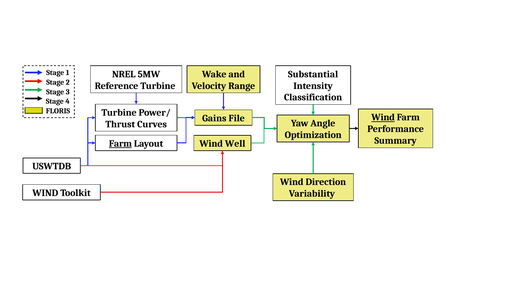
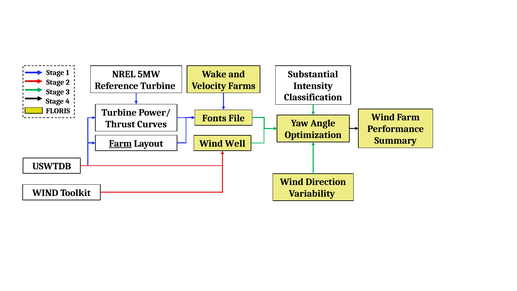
Range: Range -> Farms (242, 86)
Wind underline: present -> none (383, 117)
Gains: Gains -> Fonts (214, 118)
